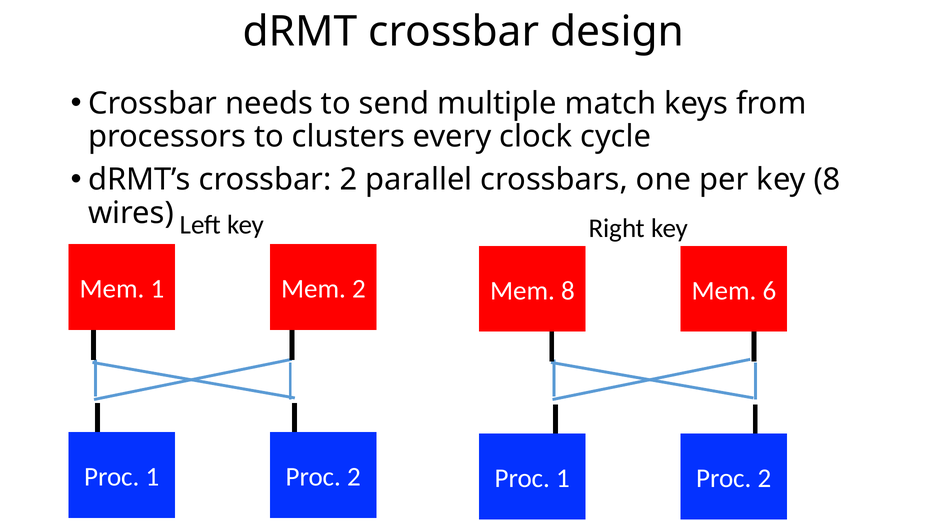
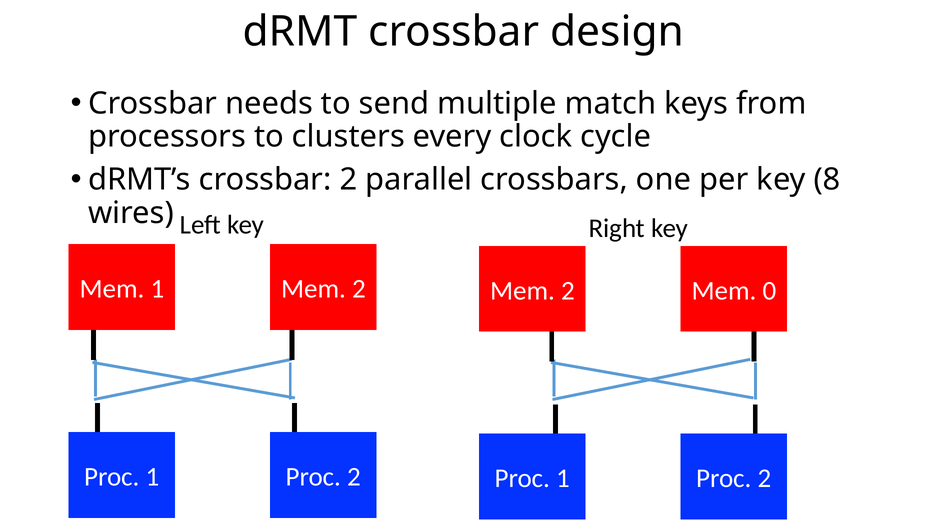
8: 8 -> 2 (568, 291)
6: 6 -> 0 (769, 291)
